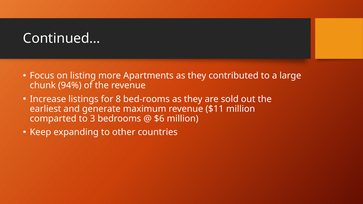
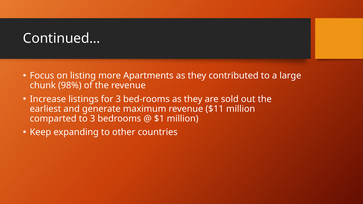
94%: 94% -> 98% (70, 86)
for 8: 8 -> 3 (118, 99)
$6: $6 -> $1 (159, 119)
